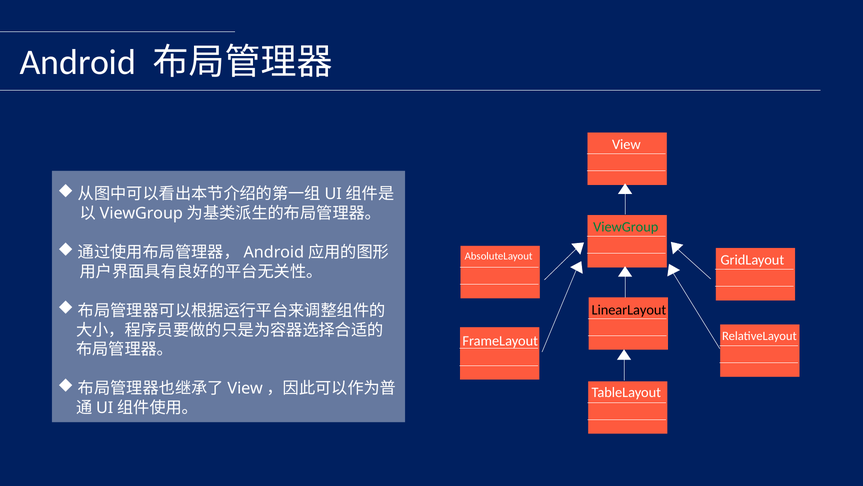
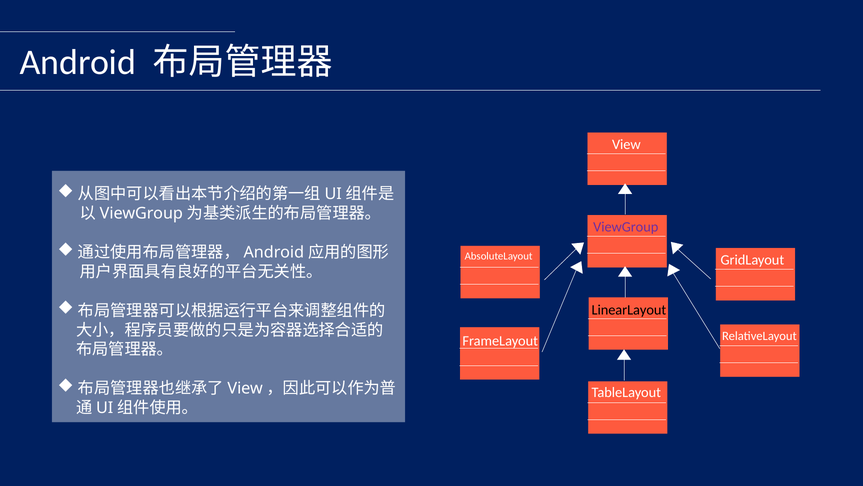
ViewGroup colour: green -> purple (626, 227)
